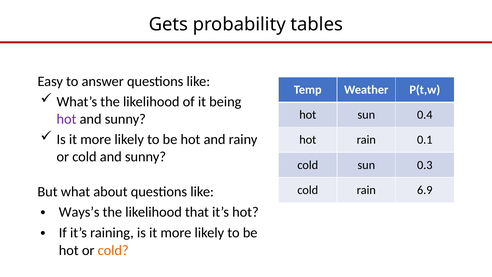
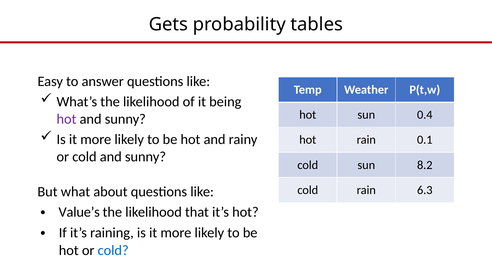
0.3: 0.3 -> 8.2 (425, 165)
6.9: 6.9 -> 6.3 (425, 190)
Ways’s: Ways’s -> Value’s (79, 212)
cold colour: orange -> blue (113, 250)
